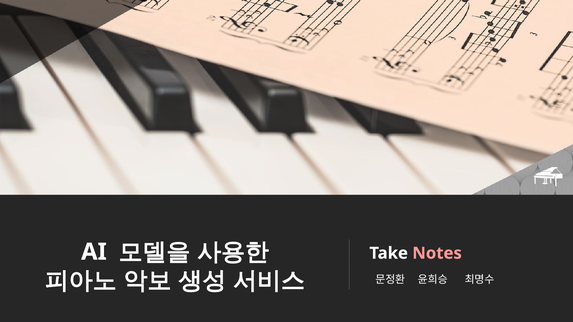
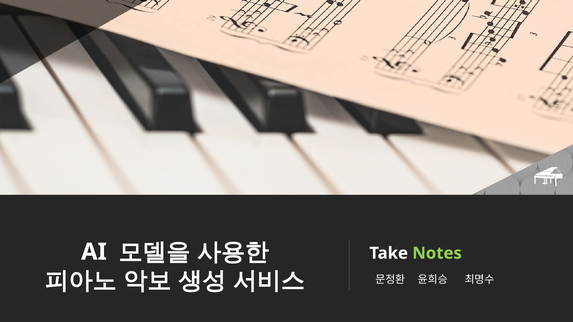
Notes colour: pink -> light green (437, 253)
